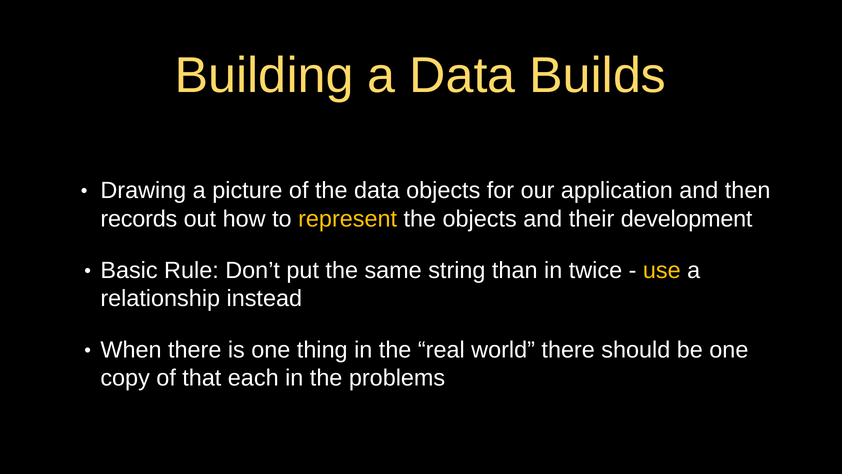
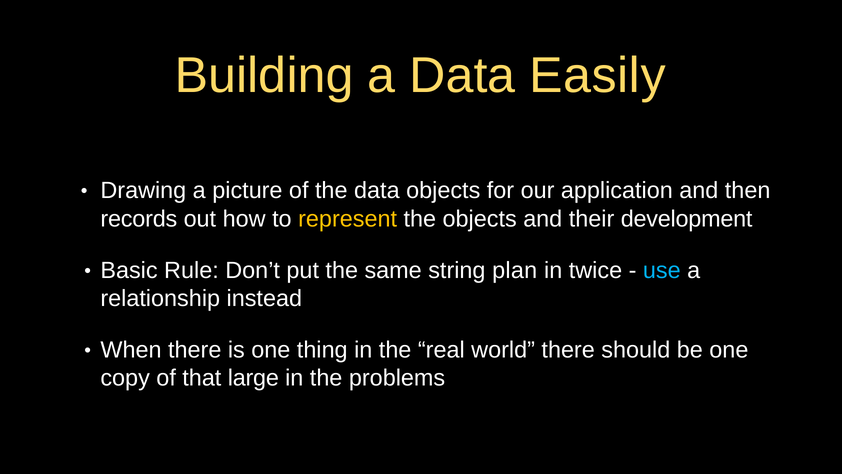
Builds: Builds -> Easily (597, 76)
than: than -> plan (515, 270)
use colour: yellow -> light blue (662, 270)
each: each -> large (253, 378)
